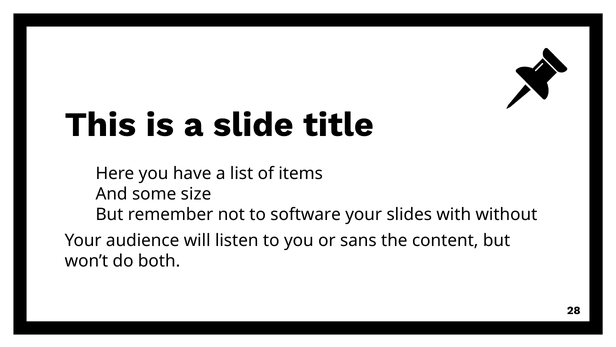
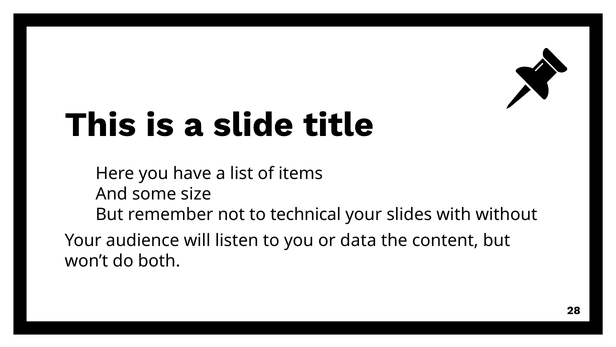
software: software -> technical (306, 215)
sans: sans -> data (358, 240)
